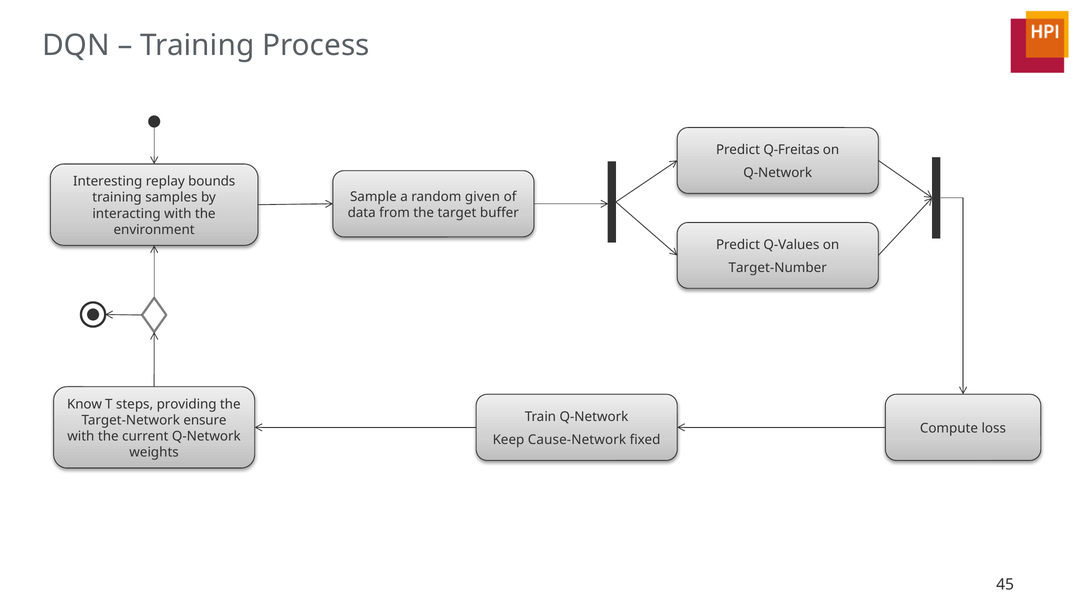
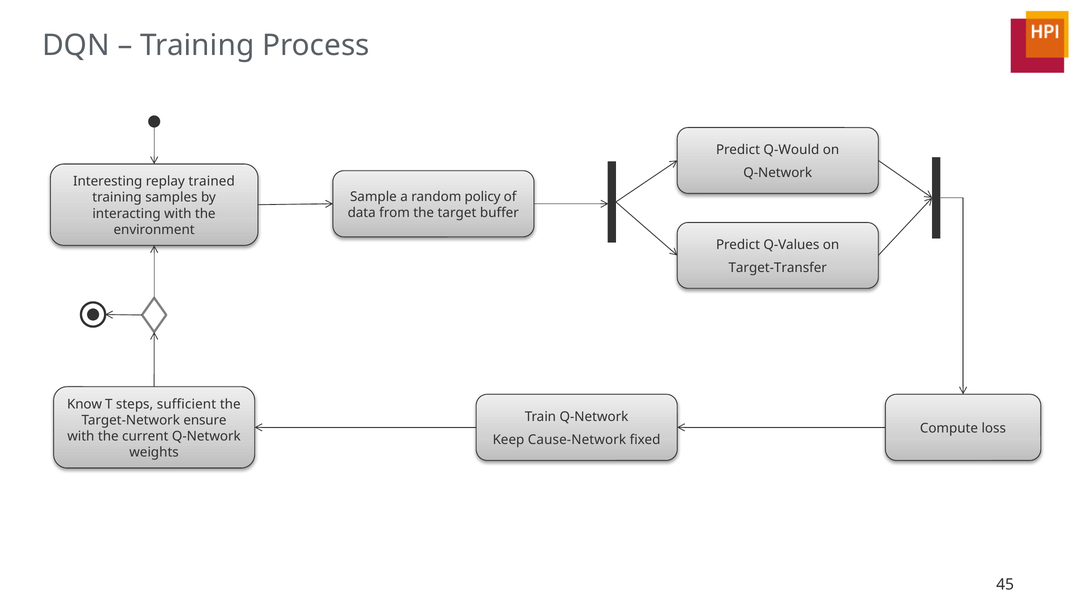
Q-Freitas: Q-Freitas -> Q-Would (791, 150)
bounds: bounds -> trained (212, 181)
given: given -> policy (483, 197)
Target-Number: Target-Number -> Target-Transfer (778, 268)
providing: providing -> sufficient (186, 404)
